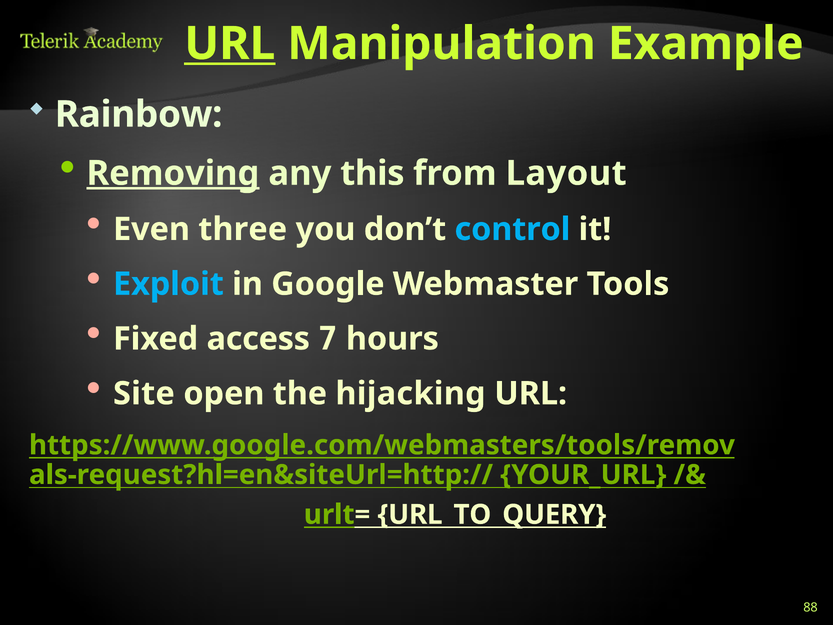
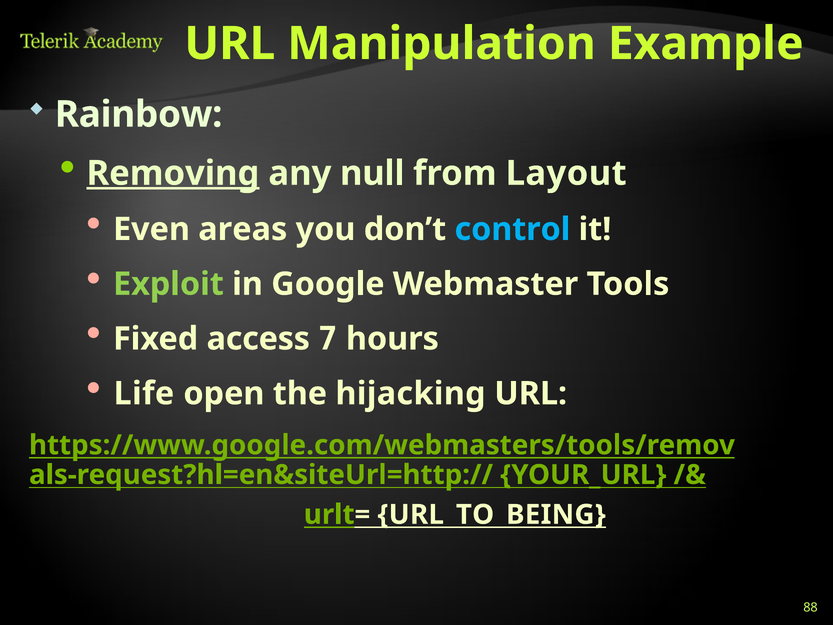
URL underline: present -> none (230, 44)
this: this -> null (372, 173)
three: three -> areas (243, 229)
Exploit colour: light blue -> light green (168, 284)
Site: Site -> Life (144, 393)
URL_TO_QUERY: URL_TO_QUERY -> URL_TO_BEING (492, 514)
